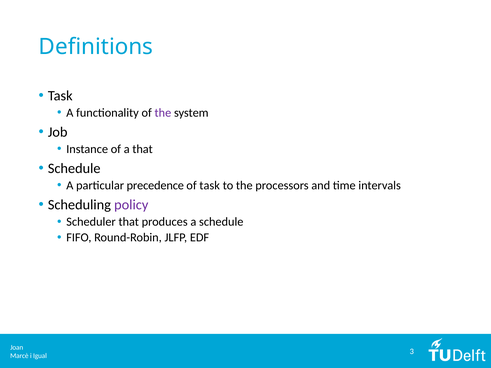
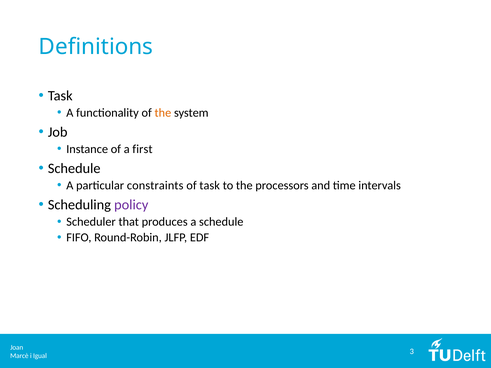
the colour: purple -> orange (163, 113)
a that: that -> first (142, 149)
precedence: precedence -> constraints (155, 186)
